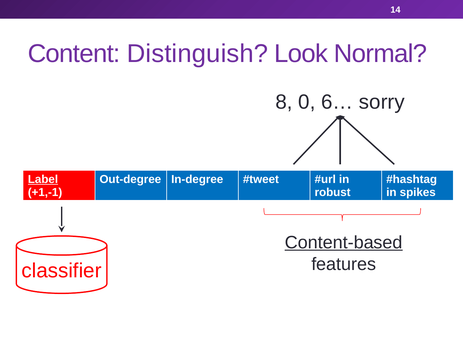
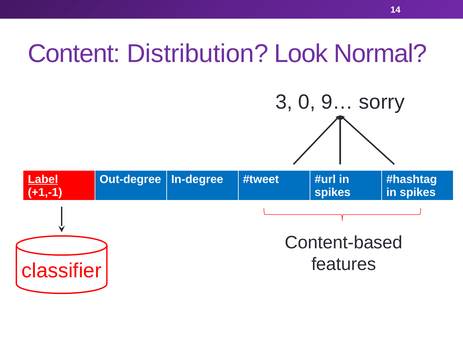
Distinguish: Distinguish -> Distribution (198, 54)
8: 8 -> 3 (284, 102)
6…: 6… -> 9… (337, 102)
robust: robust -> spikes (333, 192)
Content-based underline: present -> none (344, 243)
